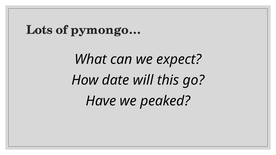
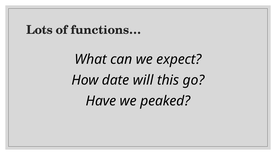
pymongo…: pymongo… -> functions… (106, 30)
